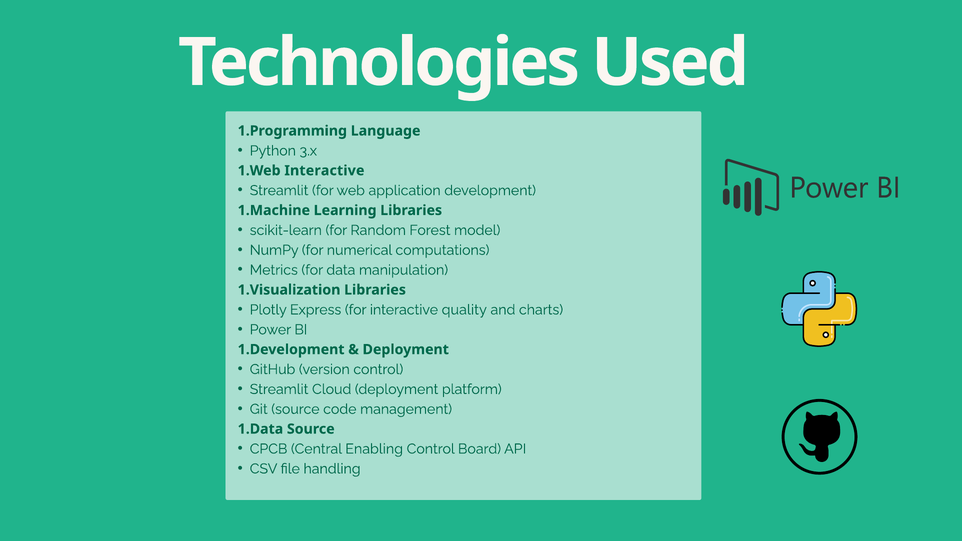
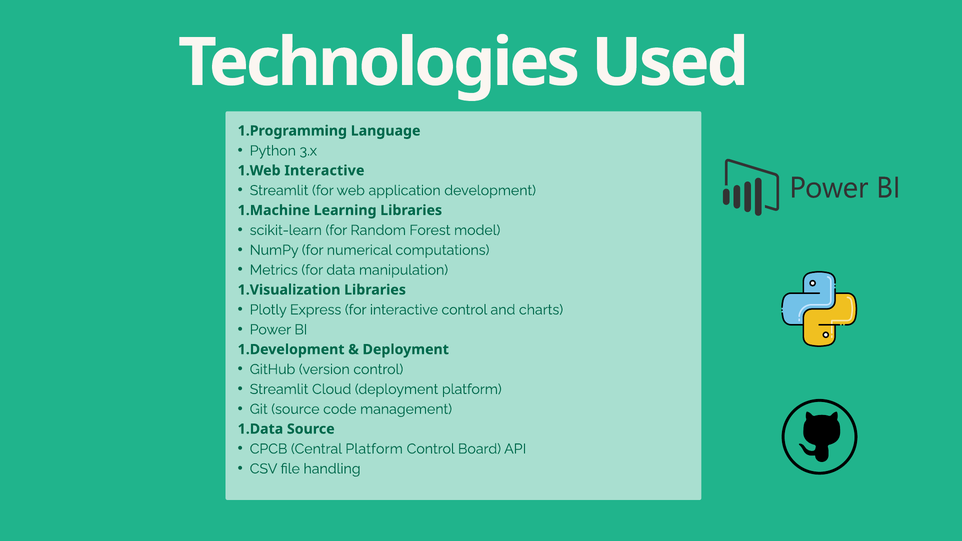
interactive quality: quality -> control (464, 310)
Central Enabling: Enabling -> Platform (374, 449)
